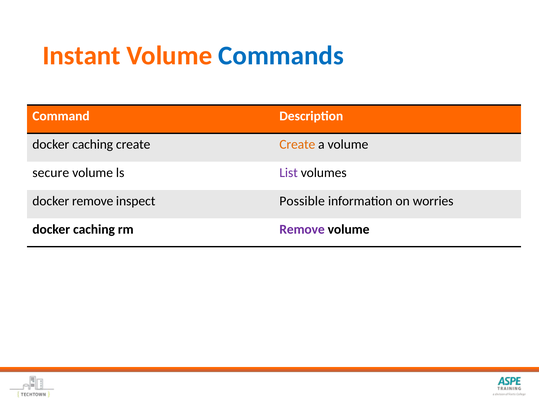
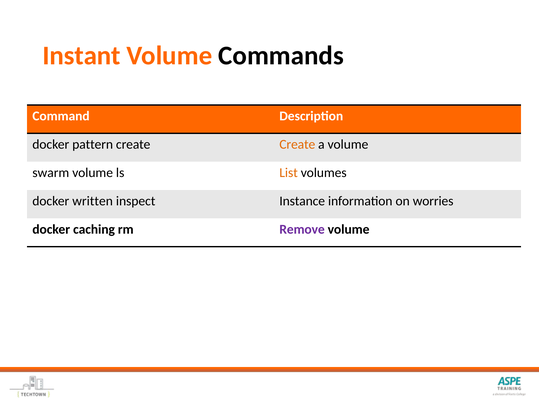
Commands colour: blue -> black (281, 55)
caching: caching -> pattern (93, 145)
secure: secure -> swarm (51, 173)
List colour: purple -> orange (289, 173)
docker remove: remove -> written (93, 201)
Possible: Possible -> Instance (302, 201)
